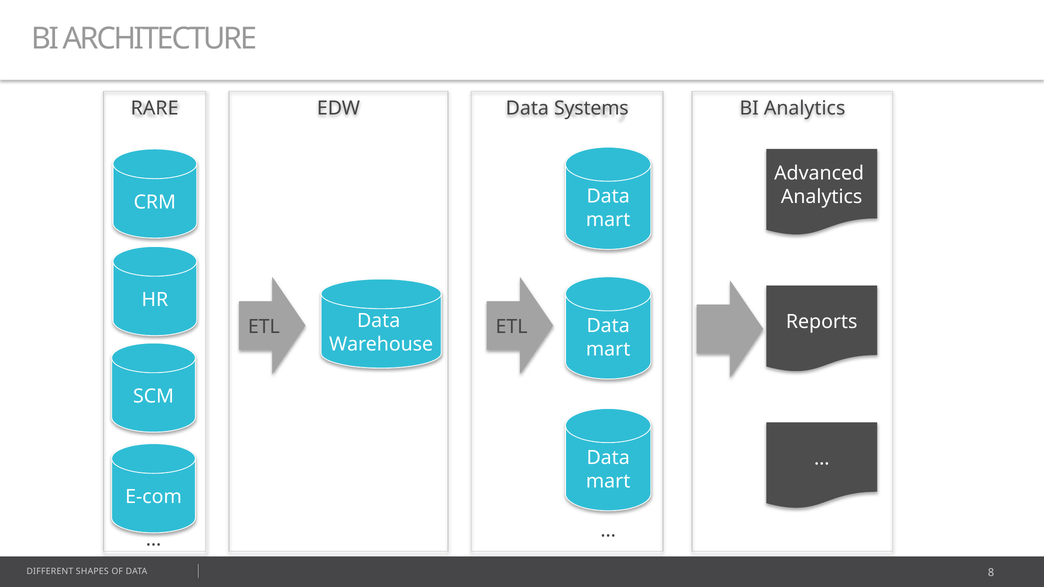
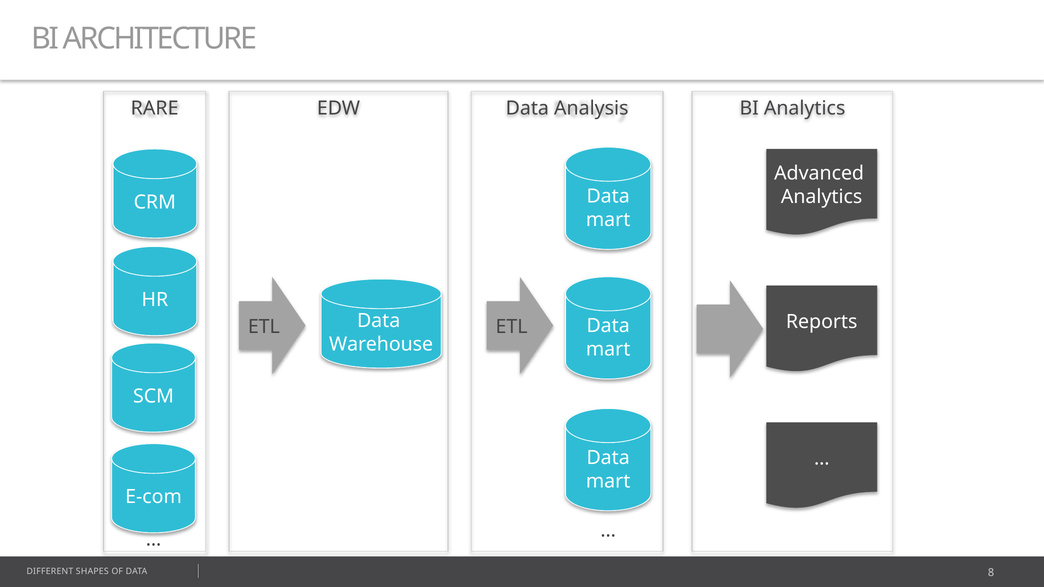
Systems: Systems -> Analysis (591, 108)
